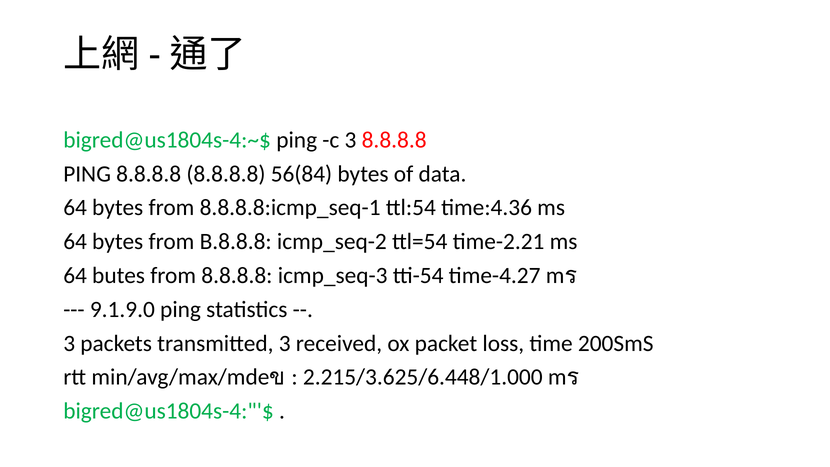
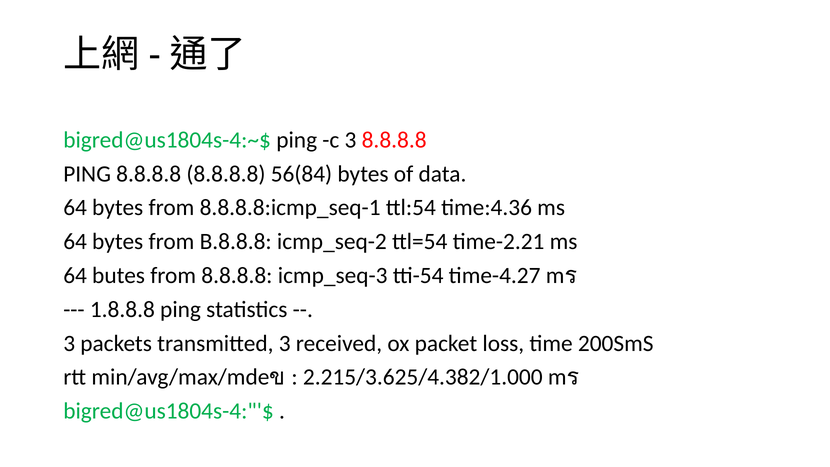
9.1.9.0: 9.1.9.0 -> 1.8.8.8 (122, 309)
2.215/3.625/6.448/1.000: 2.215/3.625/6.448/1.000 -> 2.215/3.625/4.382/1.000 (423, 377)
